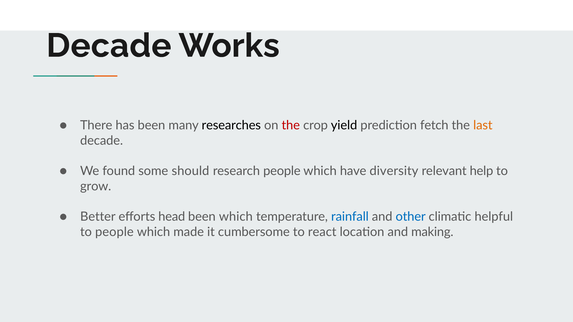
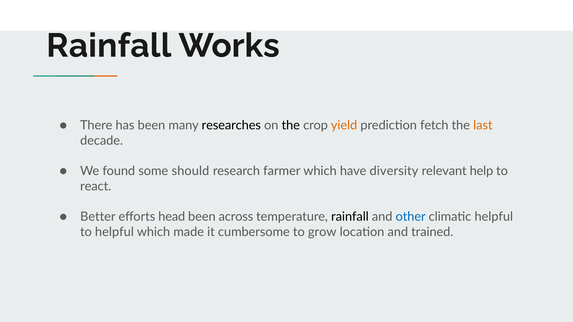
Decade: Decade -> Rainfall (109, 46)
the colour: red -> black (291, 126)
yield colour: black -> orange (344, 126)
research people: people -> farmer (282, 171)
grow: grow -> react (96, 187)
been which: which -> across (236, 217)
rainfall colour: blue -> black (350, 217)
to people: people -> helpful (114, 232)
react: react -> grow (322, 232)
making: making -> trained (432, 232)
